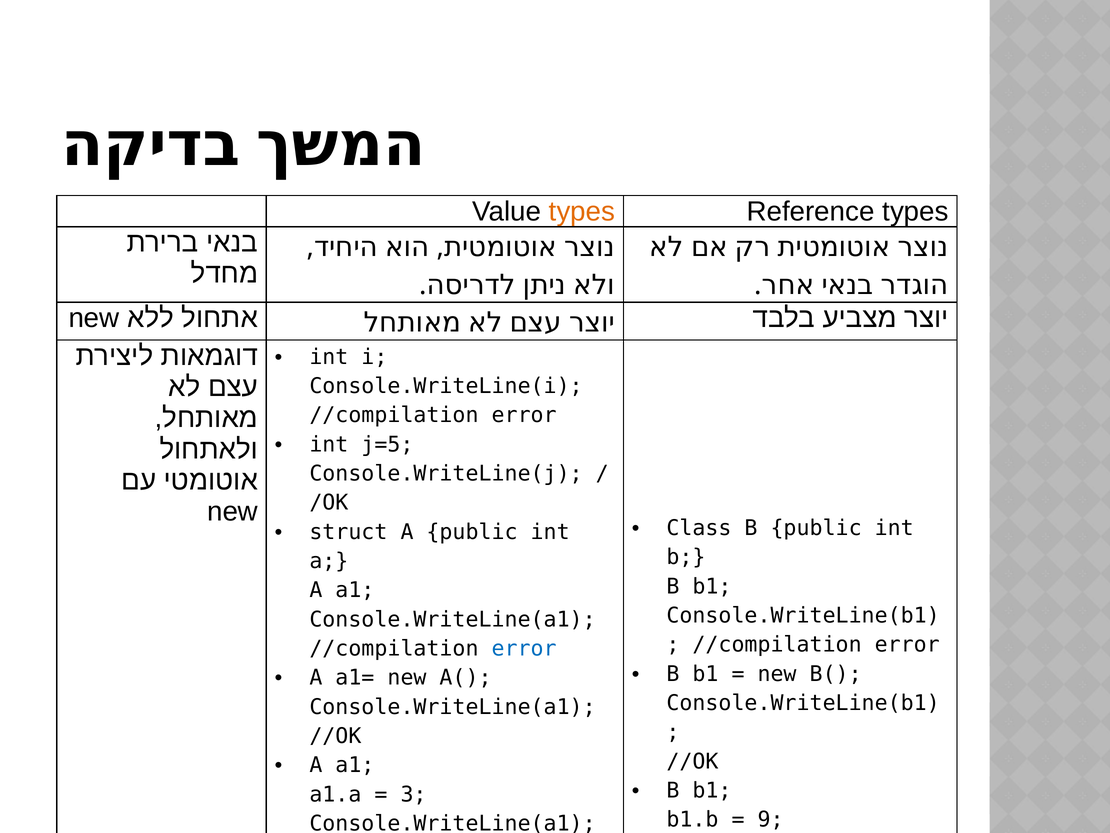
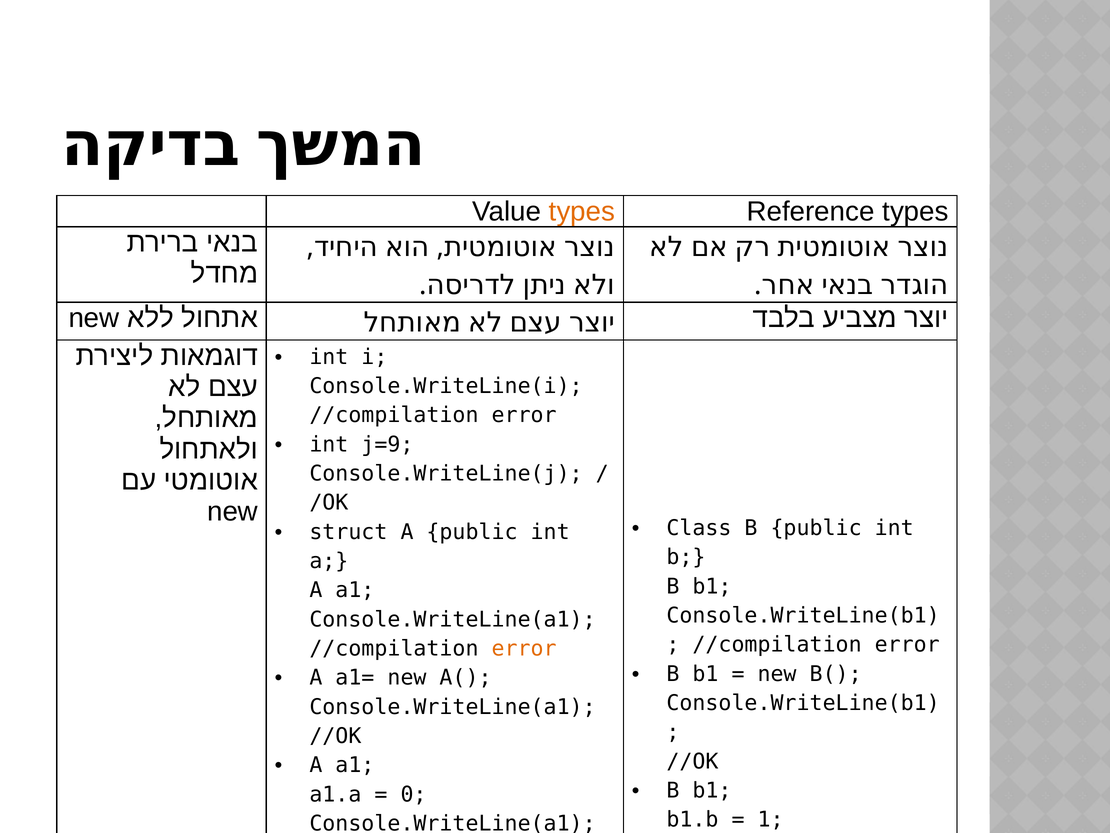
j=5: j=5 -> j=9 (387, 444)
error colour: blue -> orange (524, 648)
3: 3 -> 0 (413, 794)
9: 9 -> 1 (771, 819)
